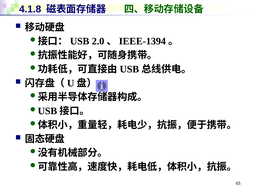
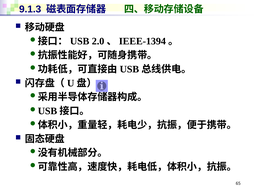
4.1.8: 4.1.8 -> 9.1.3 (30, 9)
